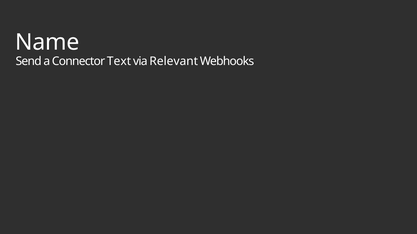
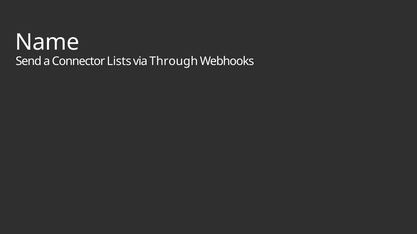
Text: Text -> Lists (119, 61)
Relevant: Relevant -> Through (174, 61)
